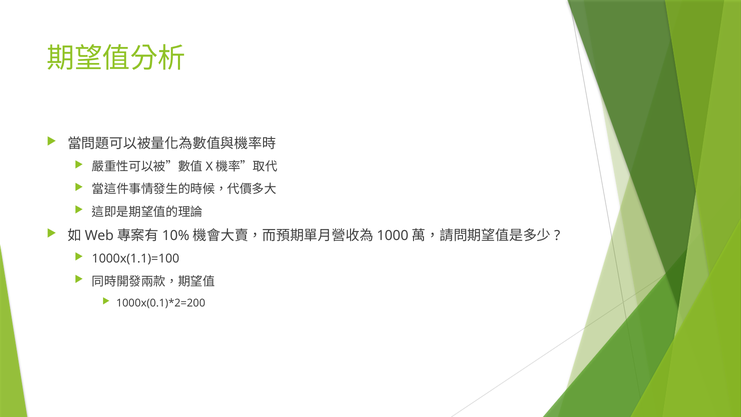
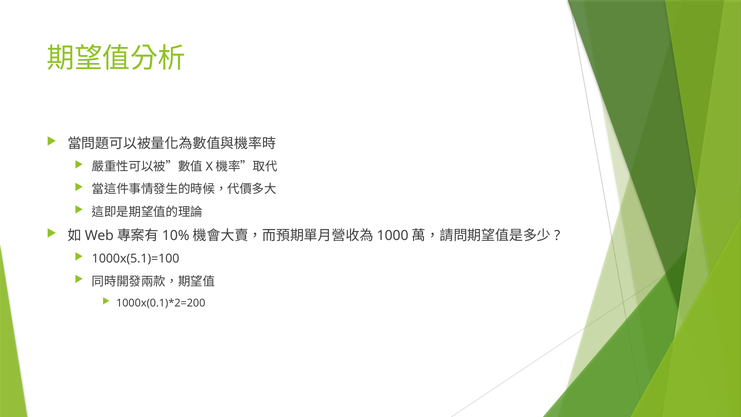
1000x(1.1)=100: 1000x(1.1)=100 -> 1000x(5.1)=100 (136, 259)
